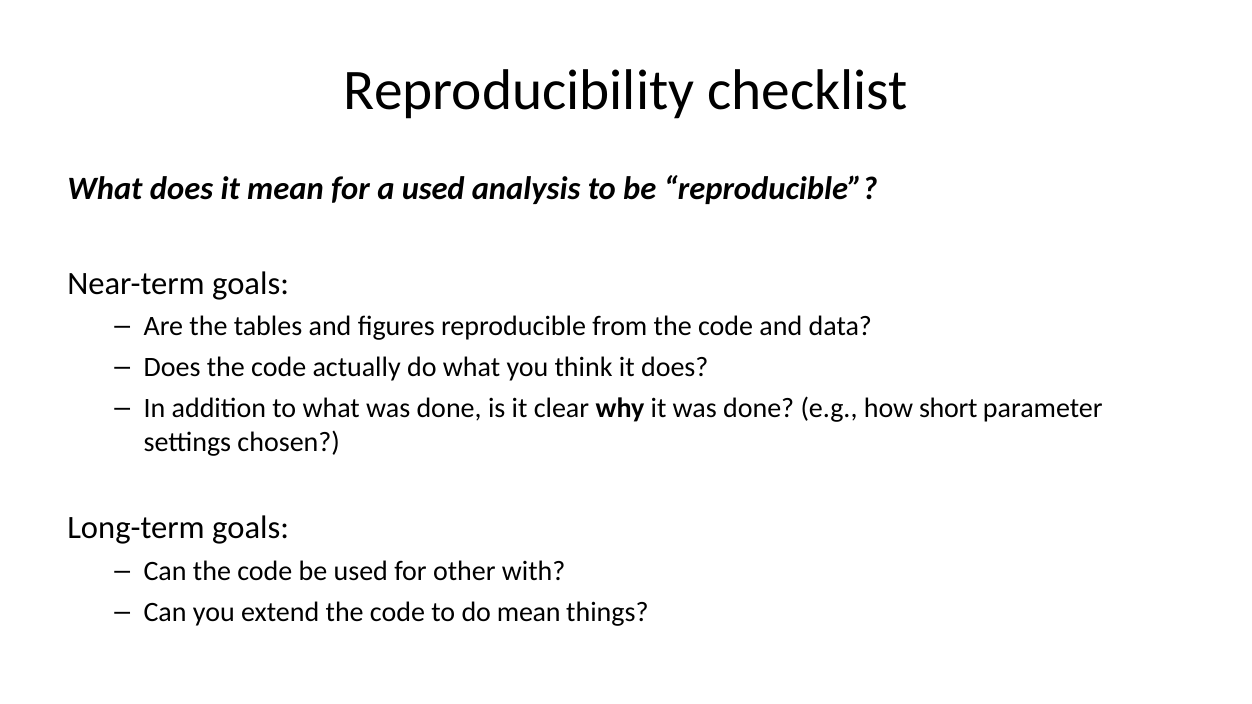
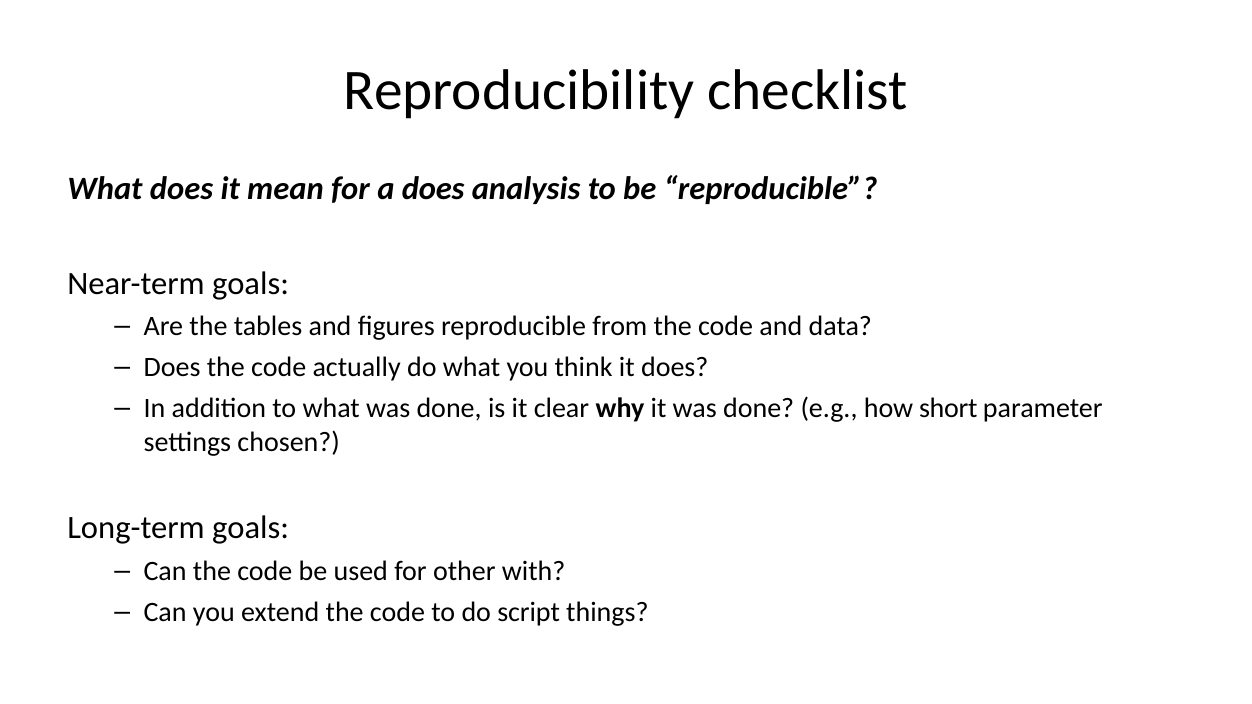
a used: used -> does (433, 189)
do mean: mean -> script (529, 613)
